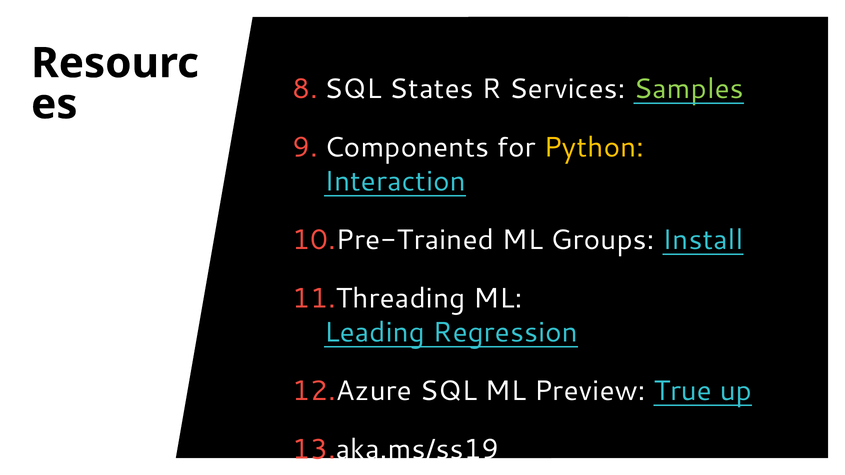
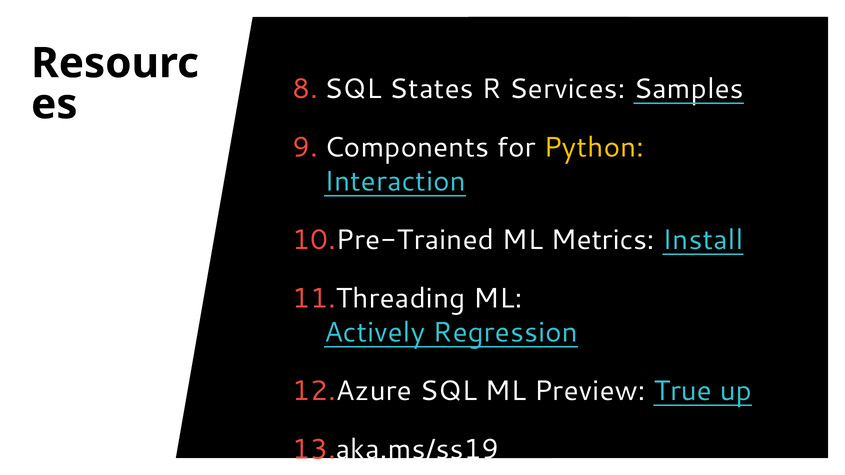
Samples colour: light green -> white (689, 89)
Groups: Groups -> Metrics (603, 240)
Leading: Leading -> Actively (375, 333)
